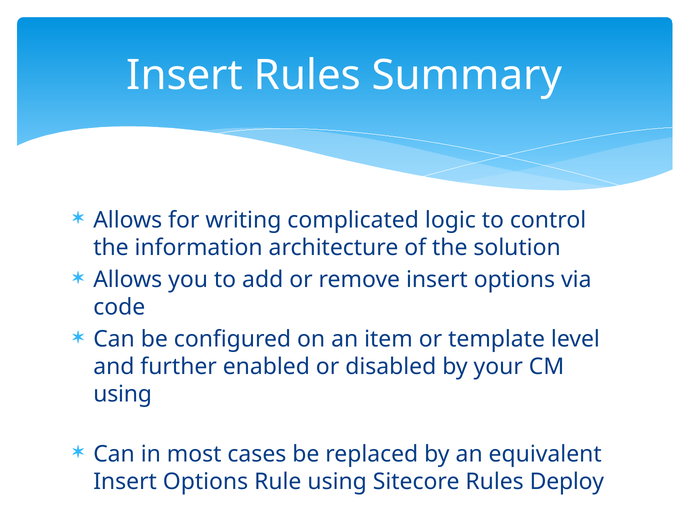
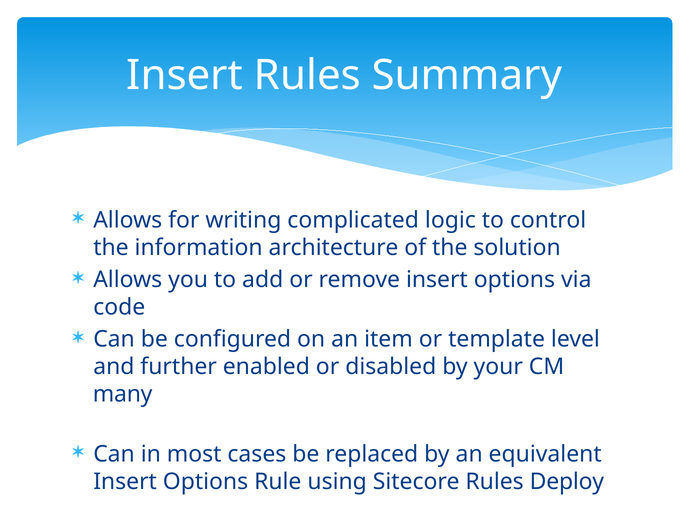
using: using -> many (123, 395)
